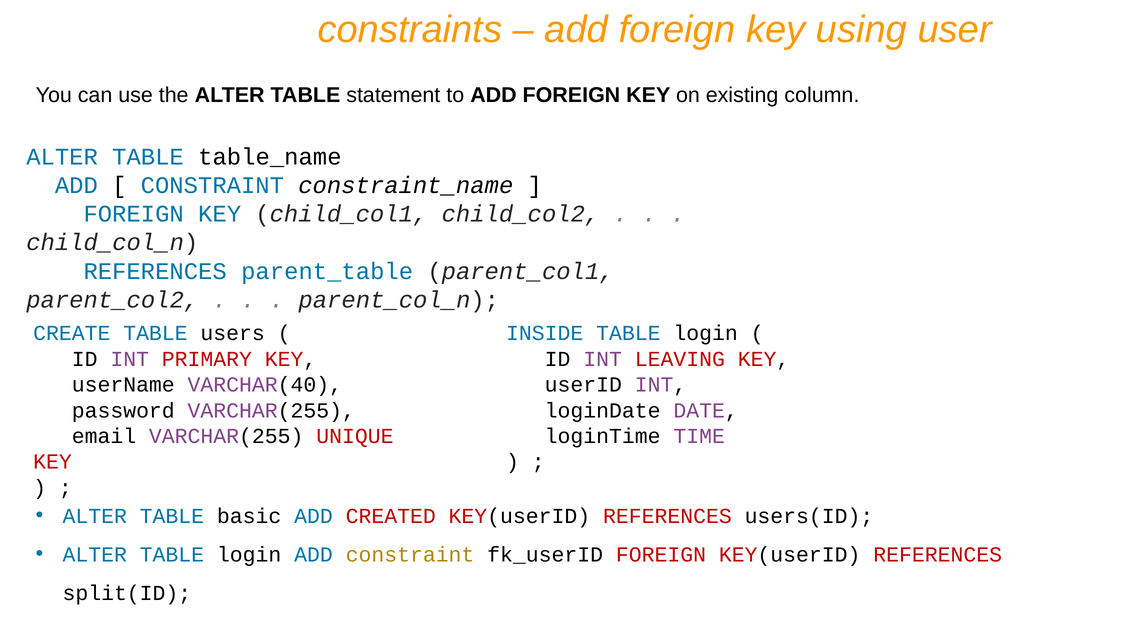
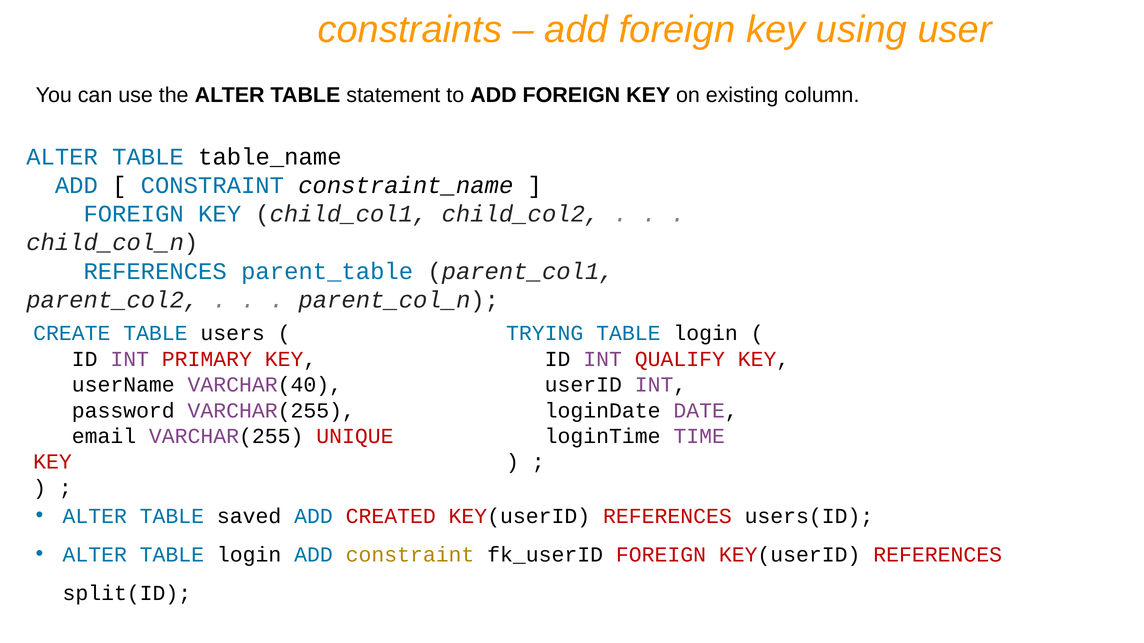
INSIDE: INSIDE -> TRYING (545, 334)
LEAVING: LEAVING -> QUALIFY (680, 359)
basic: basic -> saved (249, 516)
